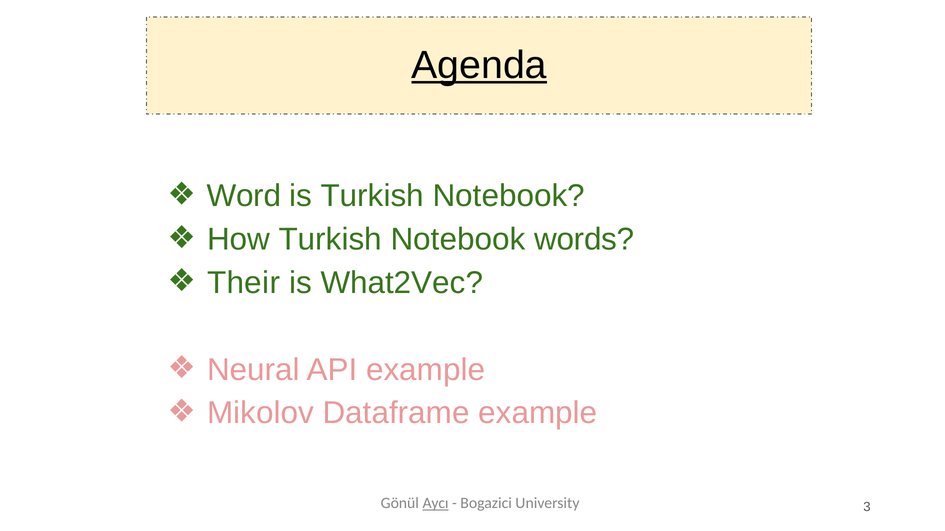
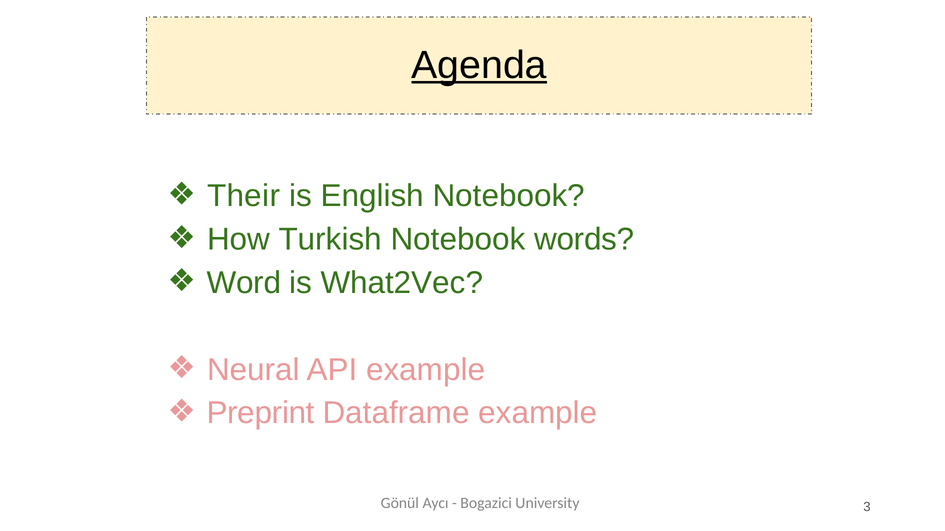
Word: Word -> Their (244, 196)
is Turkish: Turkish -> English (372, 196)
Their: Their -> Word (244, 283)
Mikolov: Mikolov -> Preprint (261, 414)
Aycı underline: present -> none (436, 504)
